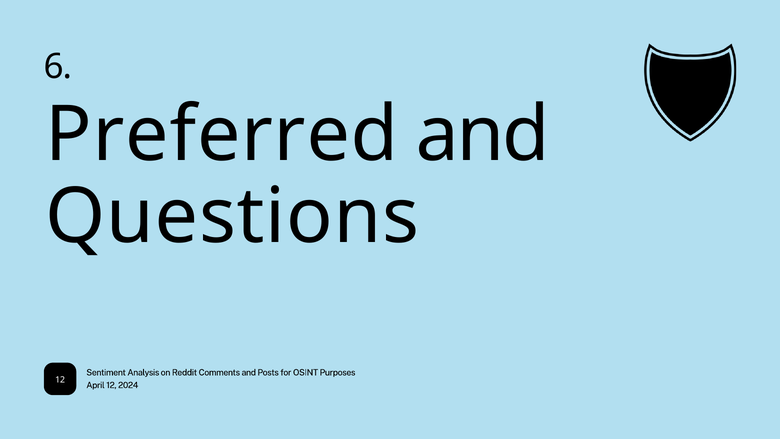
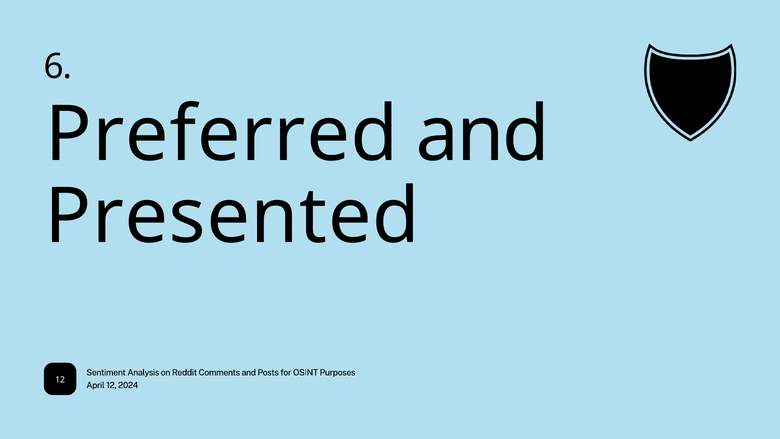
Questions: Questions -> Presented (232, 216)
